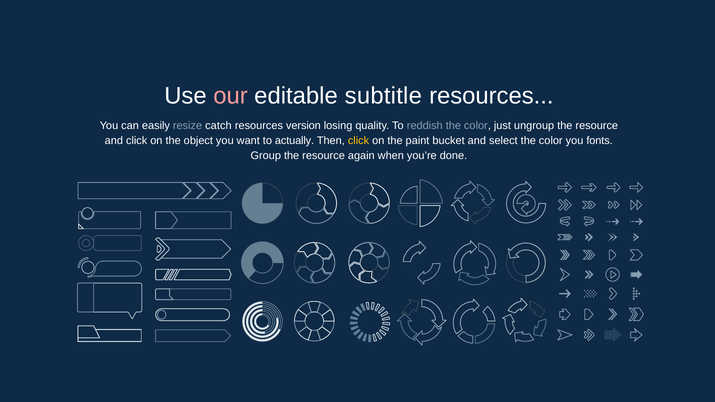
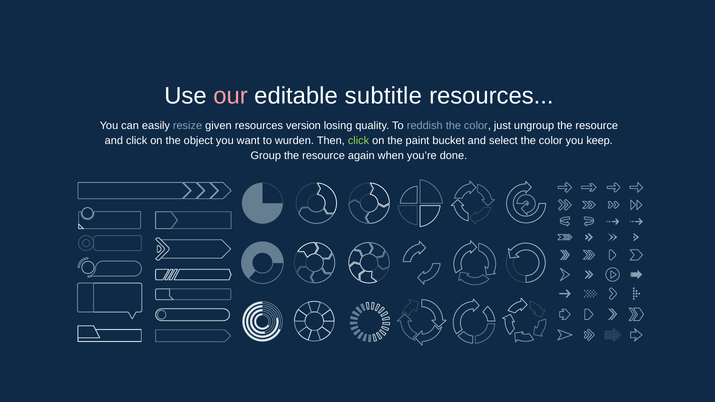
catch: catch -> given (218, 125)
actually: actually -> wurden (294, 141)
click colour: yellow -> light green (359, 141)
fonts: fonts -> keep (600, 141)
